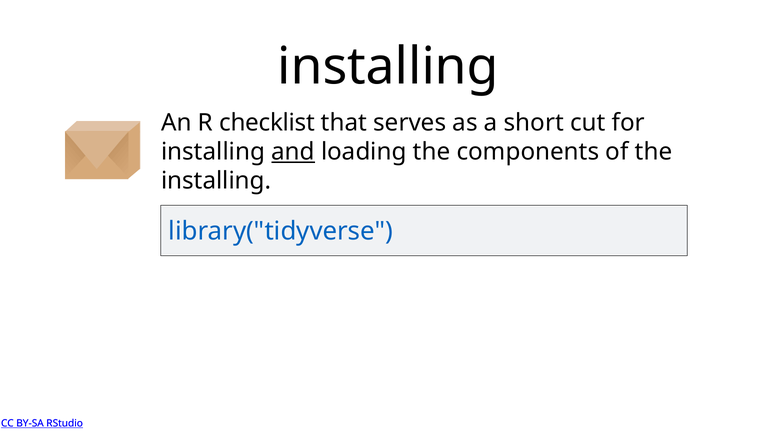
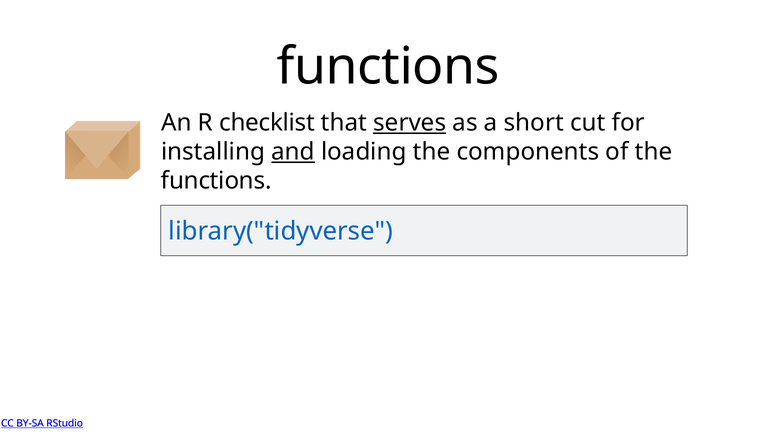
installing: installing -> functions (388, 67)
serves underline: none -> present (410, 123)
installing: installing -> functions (216, 181)
